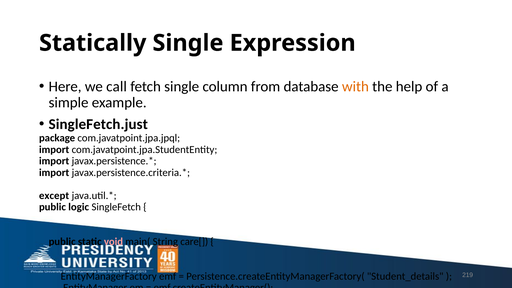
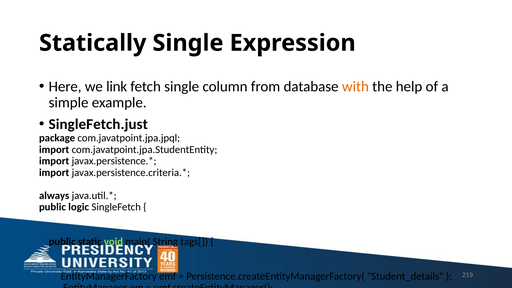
call: call -> link (117, 87)
except: except -> always (54, 196)
void colour: pink -> light green (113, 242)
care[: care[ -> tags[ (194, 242)
